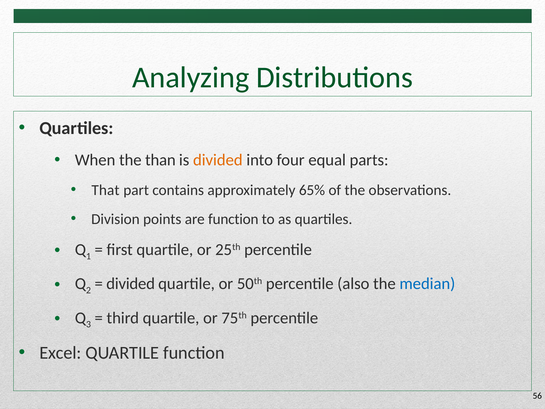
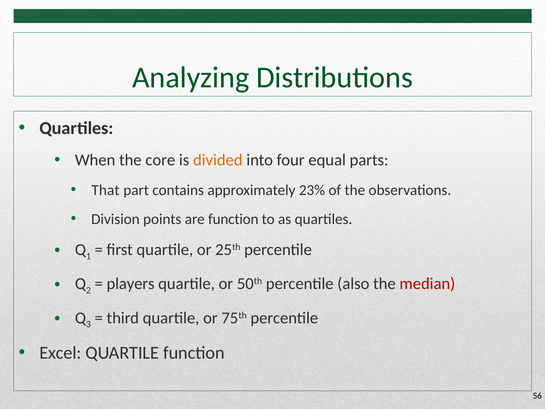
than: than -> core (160, 160)
65%: 65% -> 23% (312, 190)
divided: divided -> players (131, 284)
median colour: blue -> red (427, 284)
